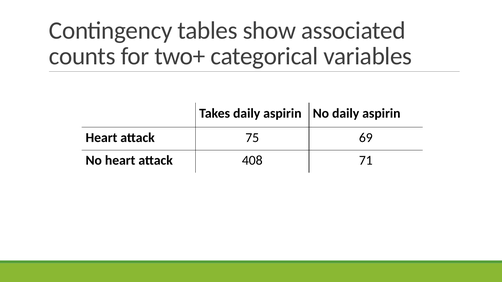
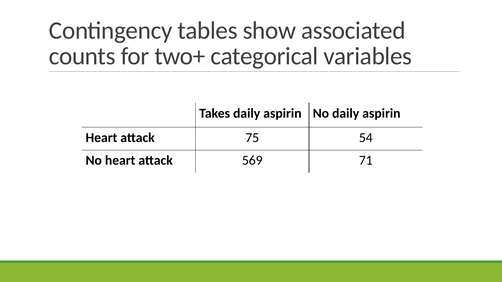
69: 69 -> 54 (366, 138)
408: 408 -> 569 (252, 161)
